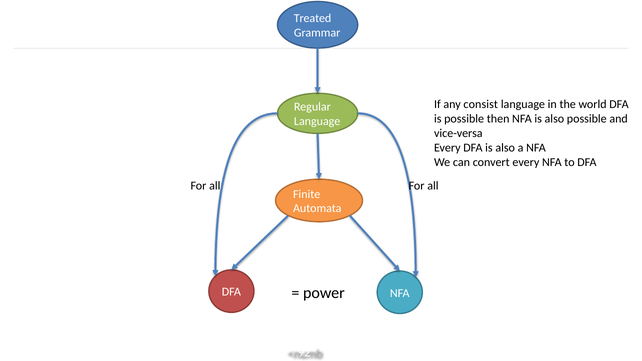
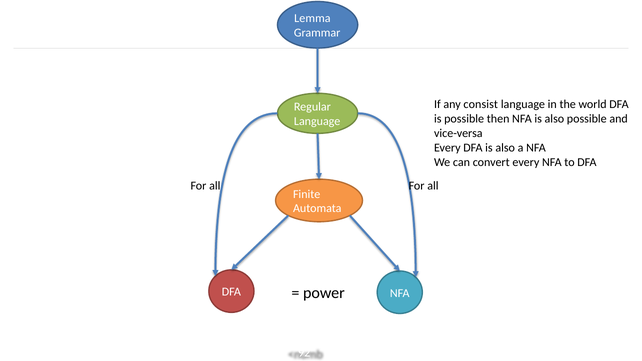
Treated: Treated -> Lemma (312, 18)
